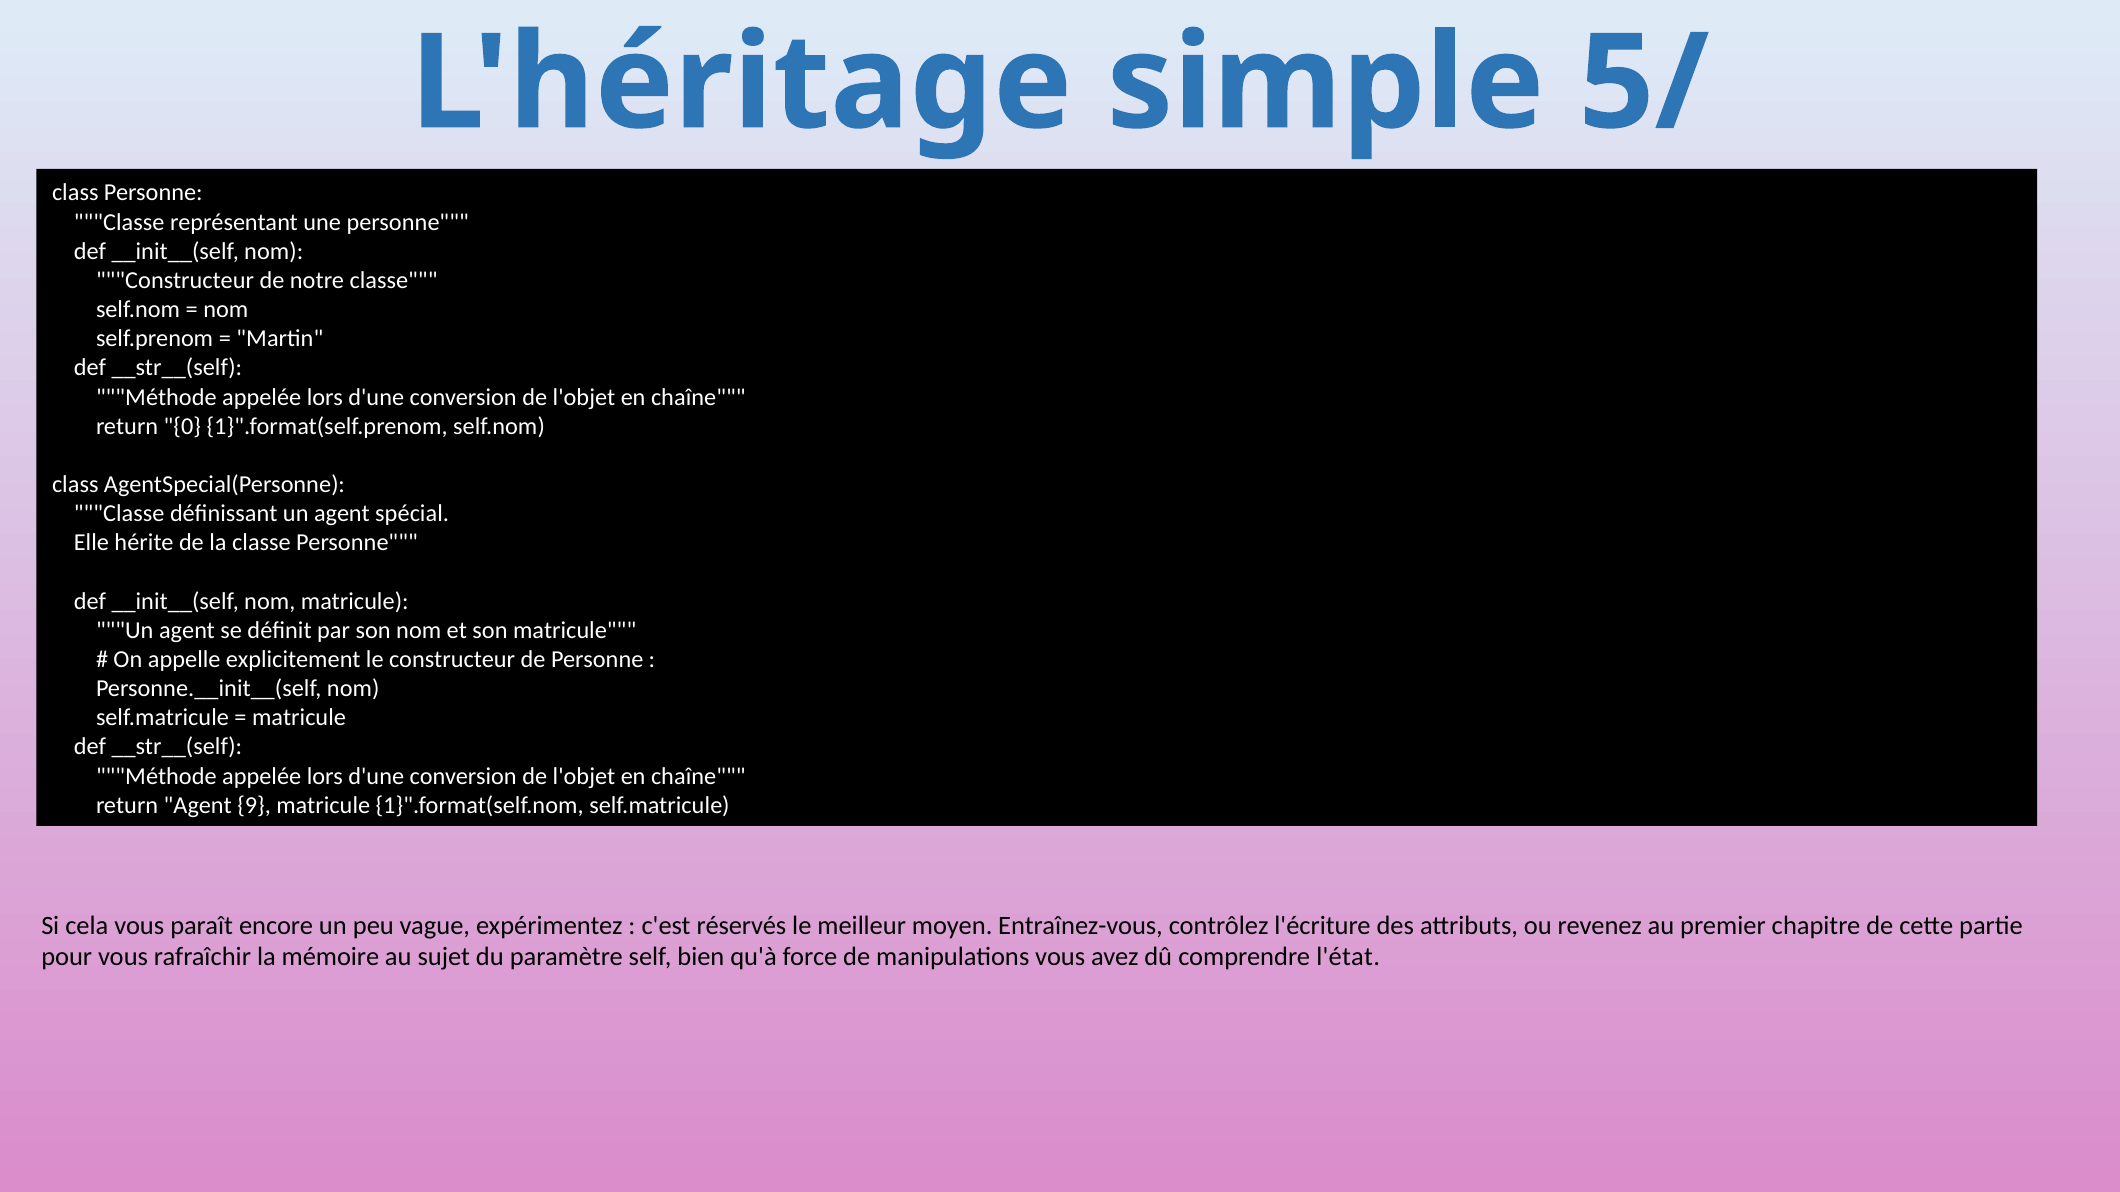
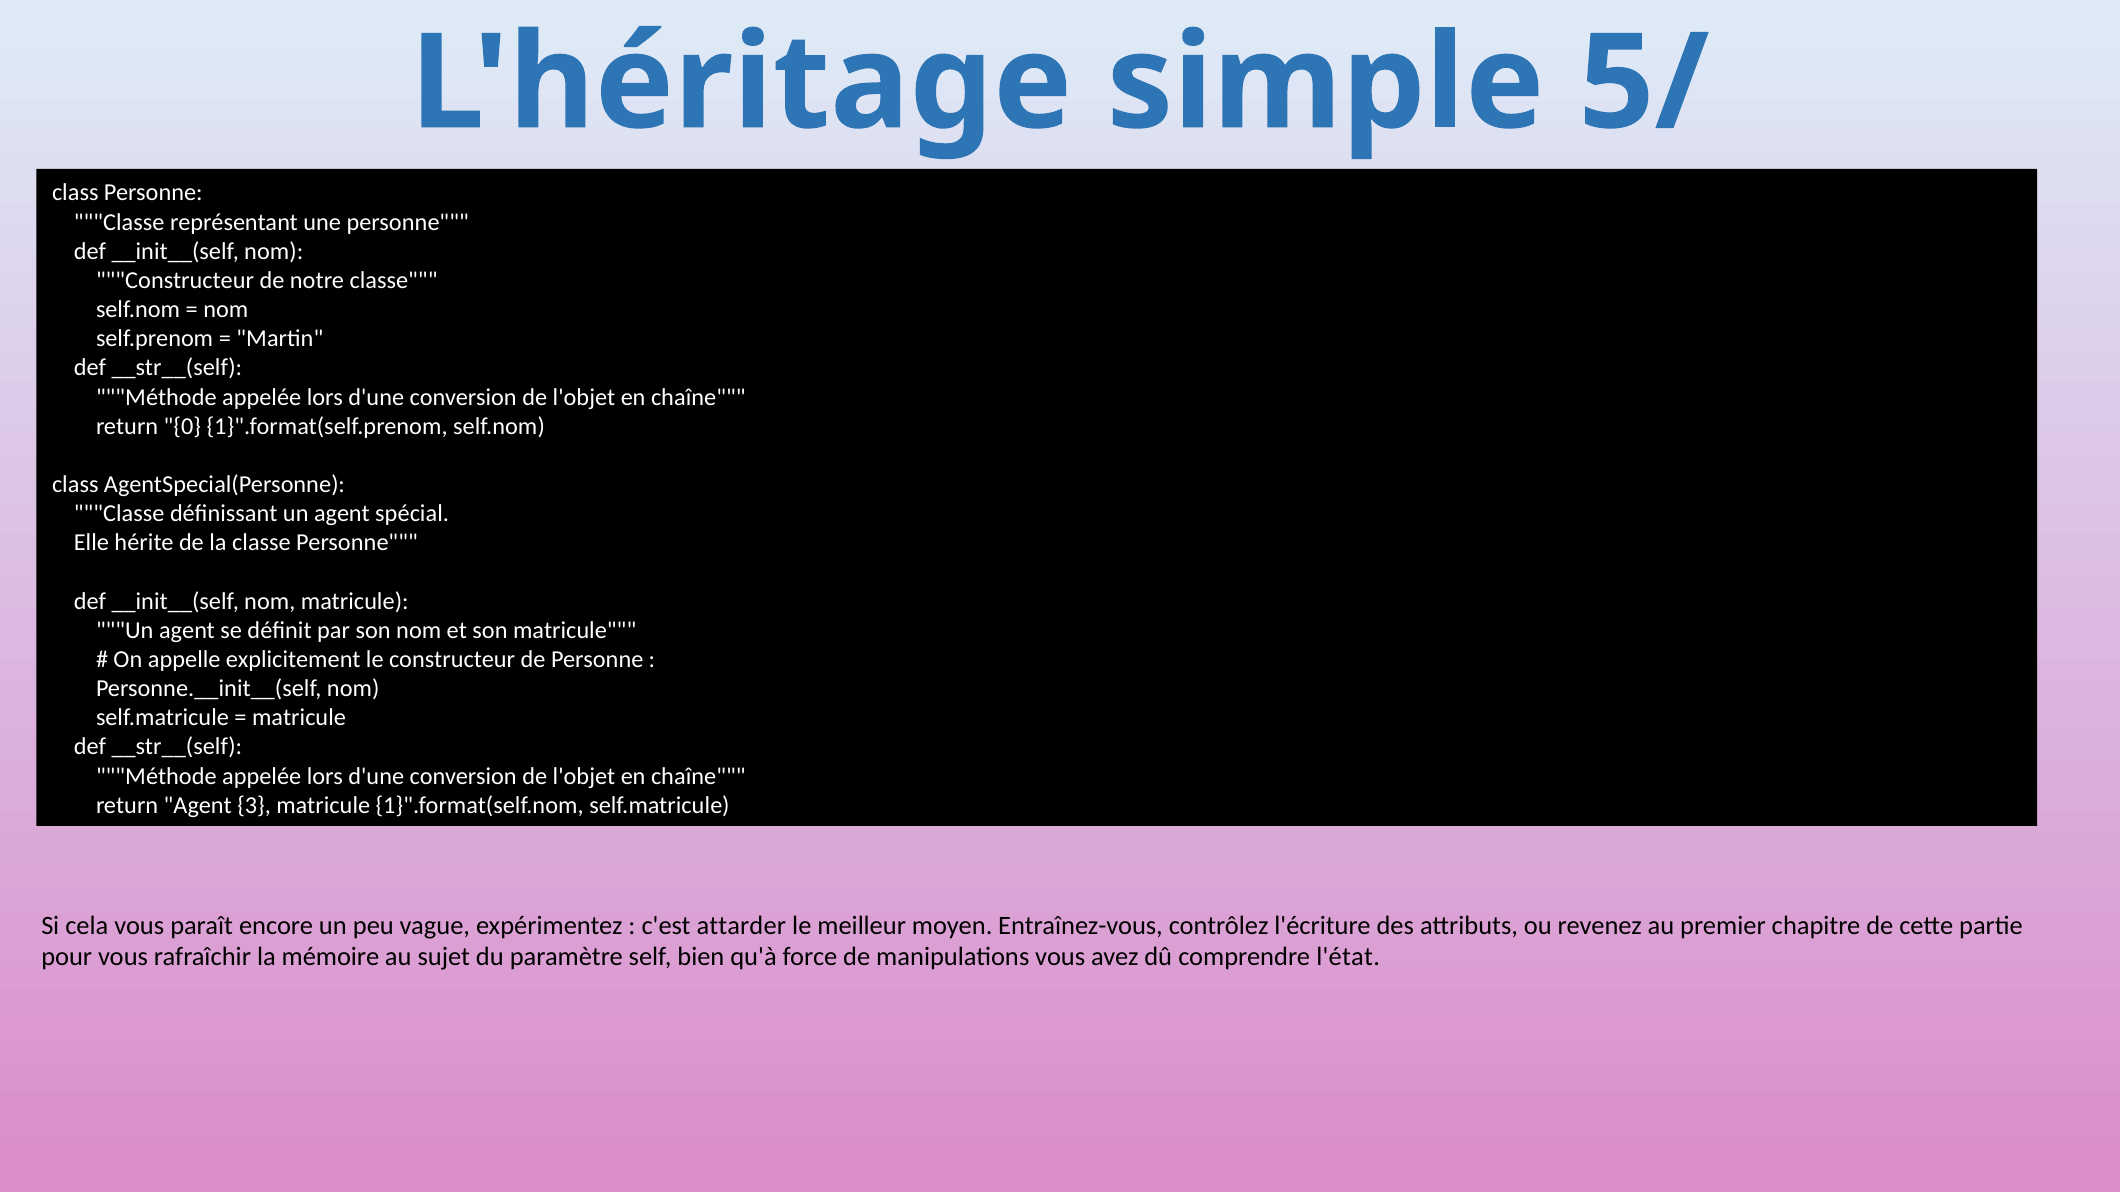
9: 9 -> 3 (254, 806)
réservés: réservés -> attarder (741, 926)
